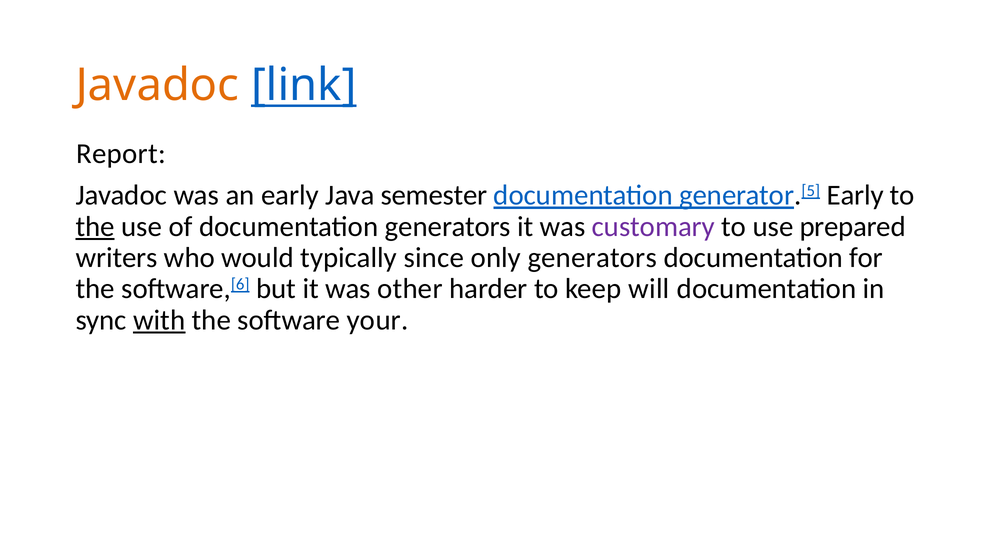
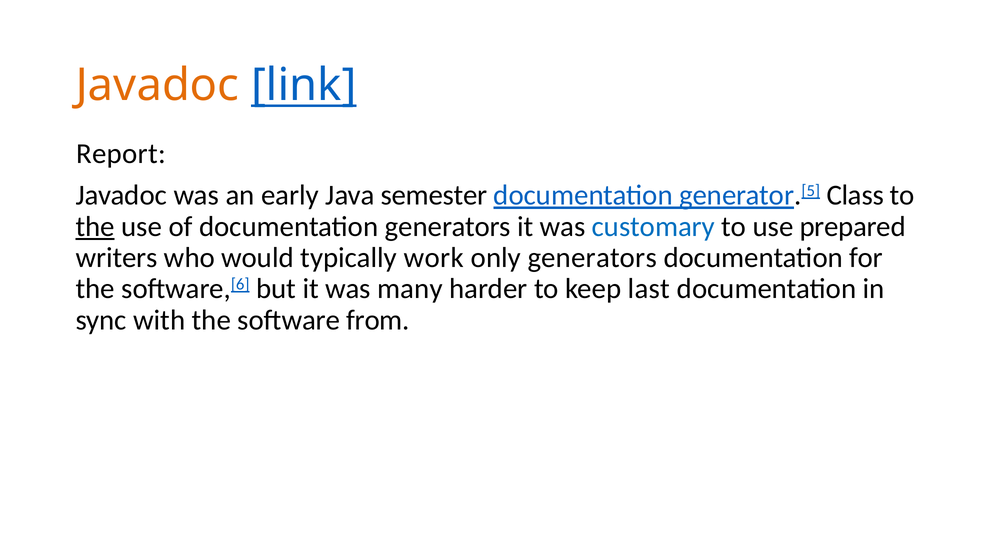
generator.[5 Early: Early -> Class (855, 196)
customary colour: purple -> blue (653, 227)
since: since -> work (434, 258)
other: other -> many (410, 289)
will: will -> last (649, 289)
with underline: present -> none (159, 320)
your: your -> from (378, 320)
